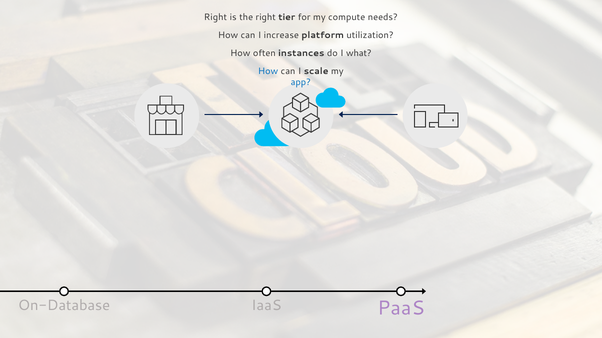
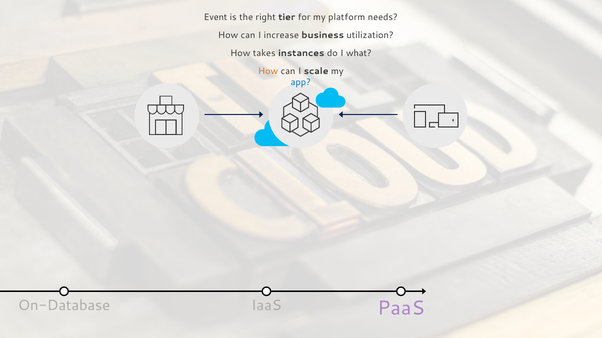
Right: Right -> Event (216, 17)
compute: compute -> platform (347, 17)
platform: platform -> business (323, 35)
often: often -> takes (264, 53)
How colour: blue -> orange (268, 71)
